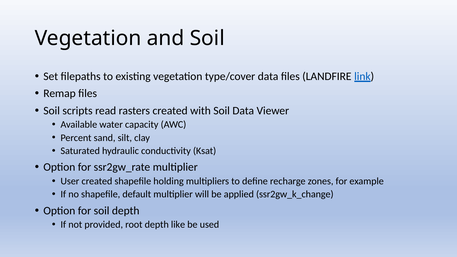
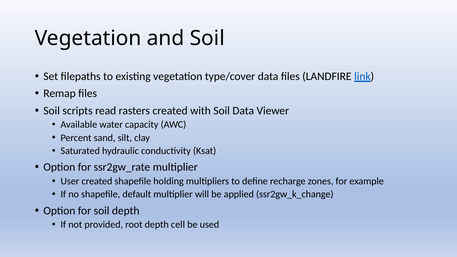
like: like -> cell (178, 225)
